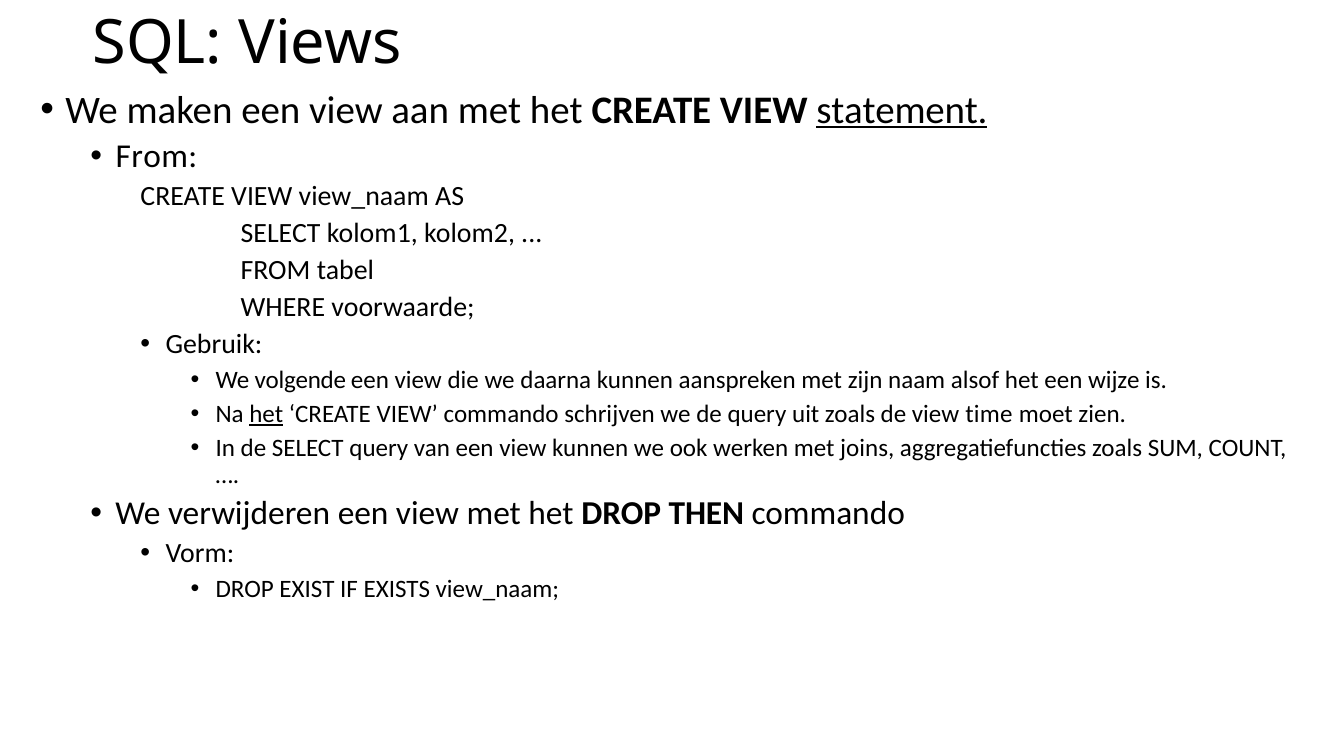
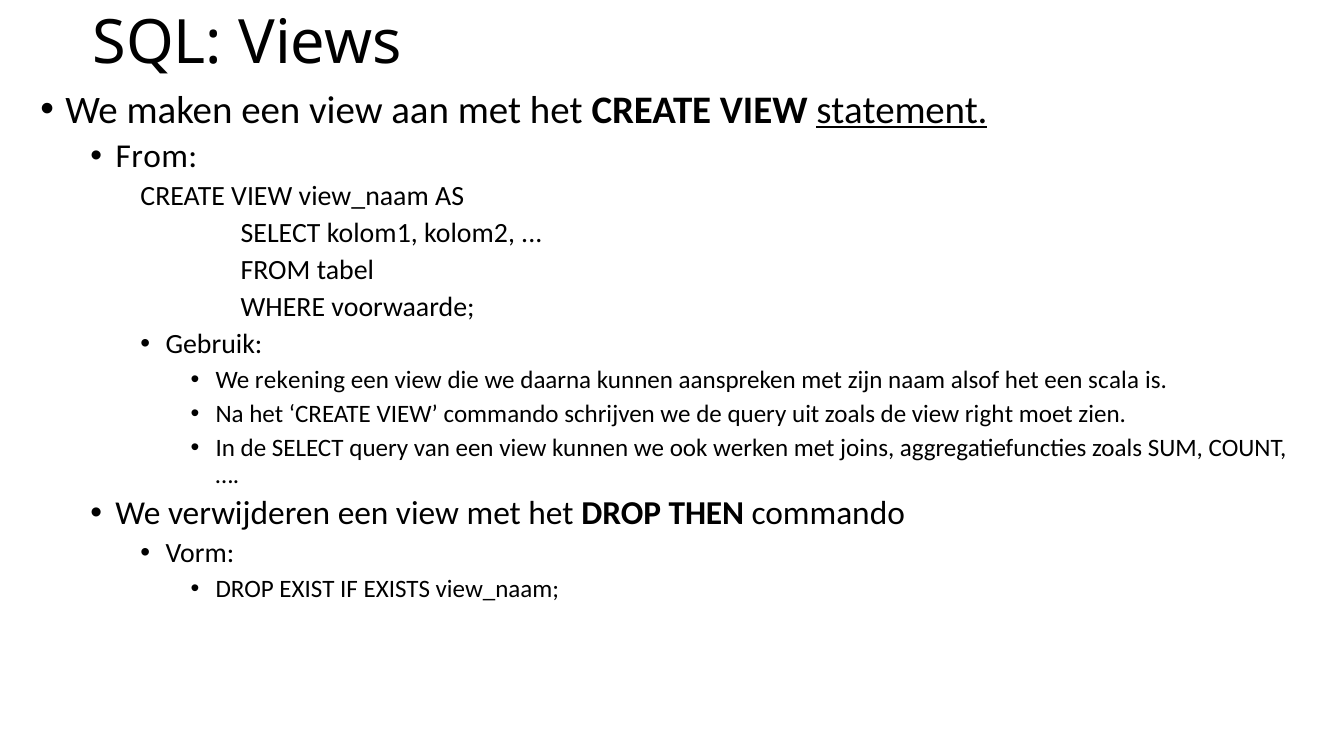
volgende: volgende -> rekening (300, 380)
wijze: wijze -> scala (1114, 380)
het underline: present -> none (266, 414)
time: time -> right (989, 414)
